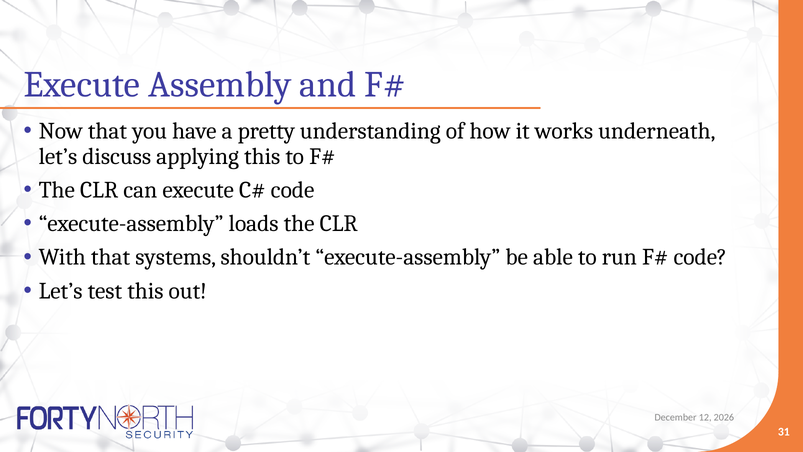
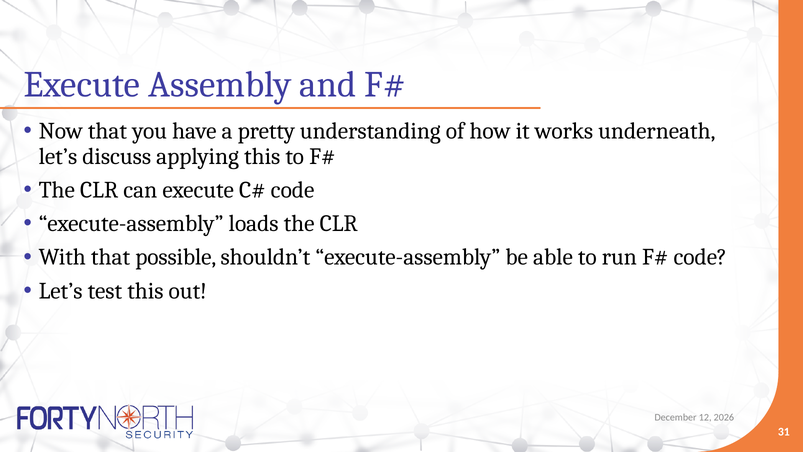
systems: systems -> possible (176, 257)
